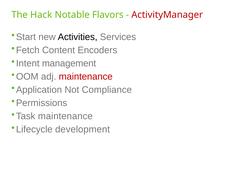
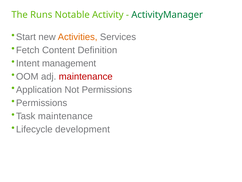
Hack: Hack -> Runs (41, 15)
Flavors: Flavors -> Activity (108, 15)
ActivityManager colour: red -> green (167, 15)
Activities colour: black -> orange (78, 37)
Encoders: Encoders -> Definition (97, 50)
Not Compliance: Compliance -> Permissions (107, 90)
